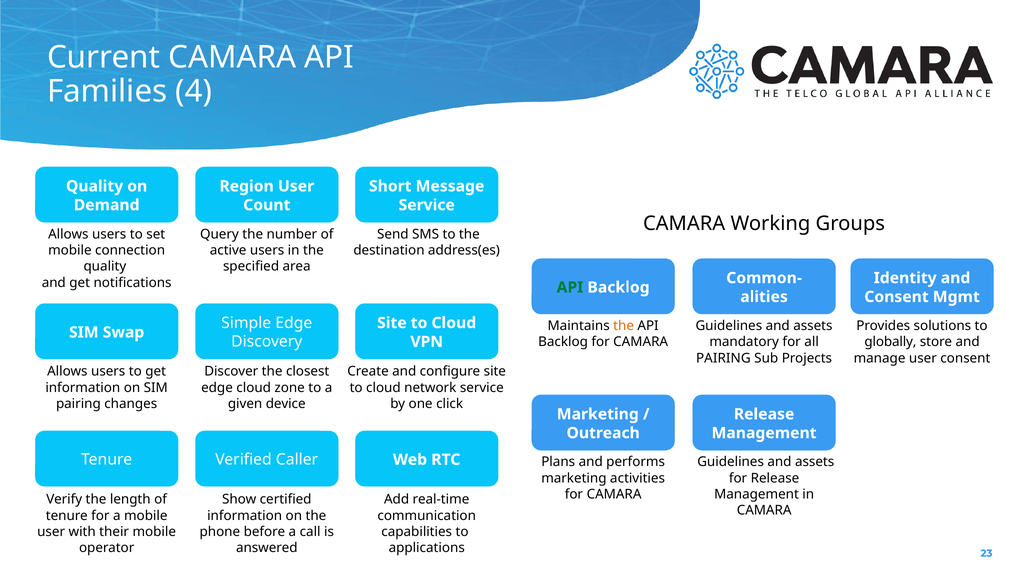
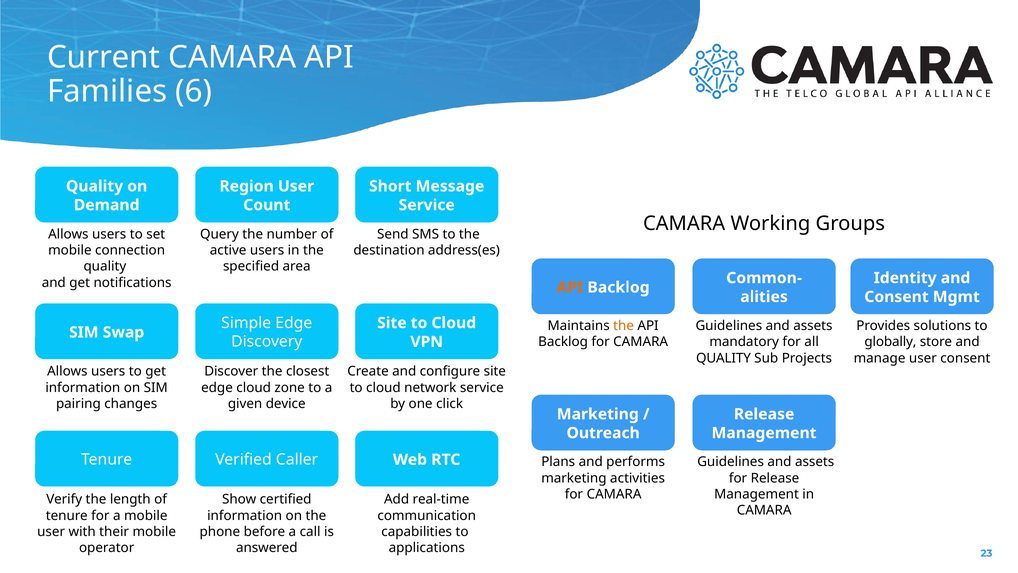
4: 4 -> 6 (194, 91)
API colour: green -> orange (570, 287)
PAIRING: PAIRING -> QUALITY (723, 358)
